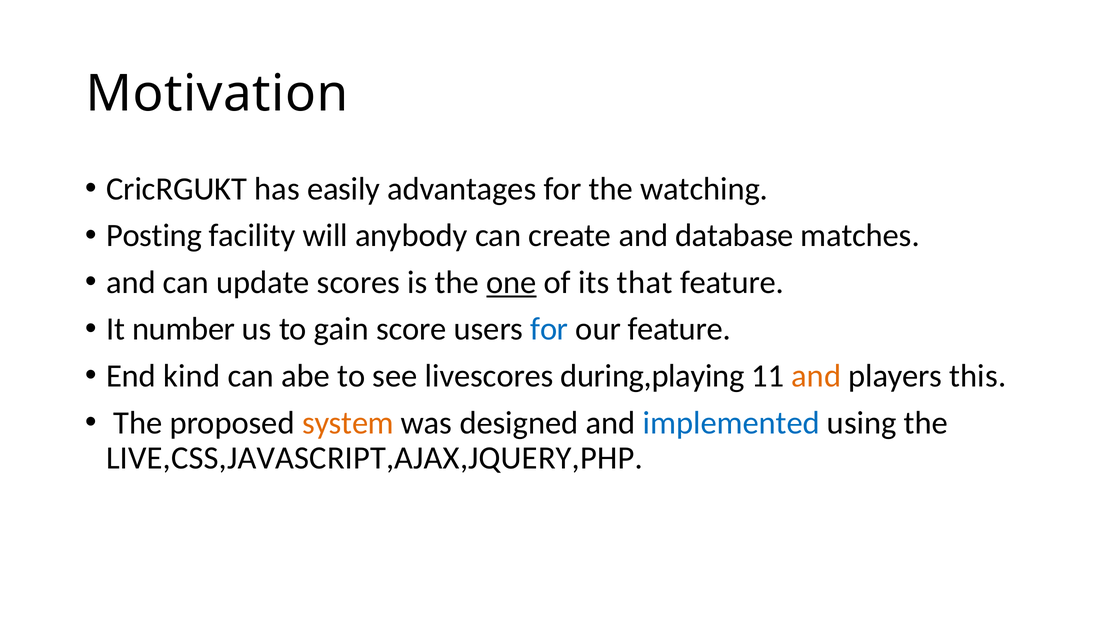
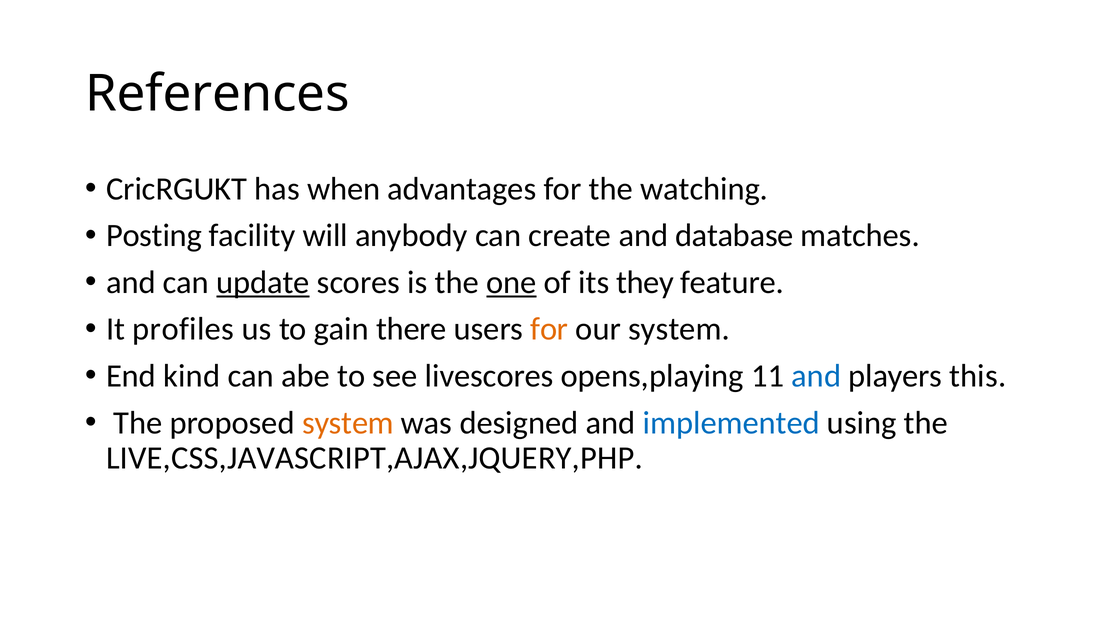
Motivation: Motivation -> References (217, 94)
easily: easily -> when (344, 189)
update underline: none -> present (263, 282)
that: that -> they (645, 282)
number: number -> profiles (183, 329)
score: score -> there (411, 329)
for colour: blue -> orange (549, 329)
our feature: feature -> system (679, 329)
during,playing: during,playing -> opens,playing (652, 376)
and colour: orange -> blue (816, 376)
